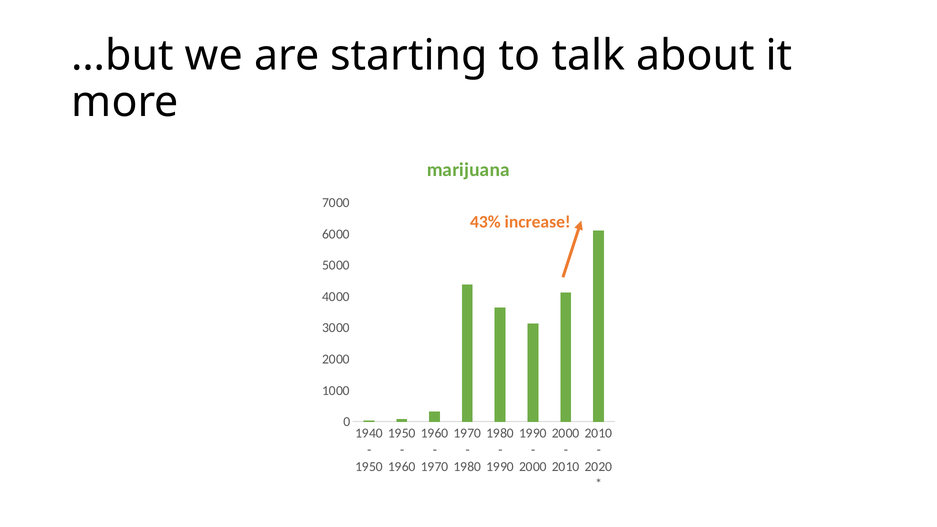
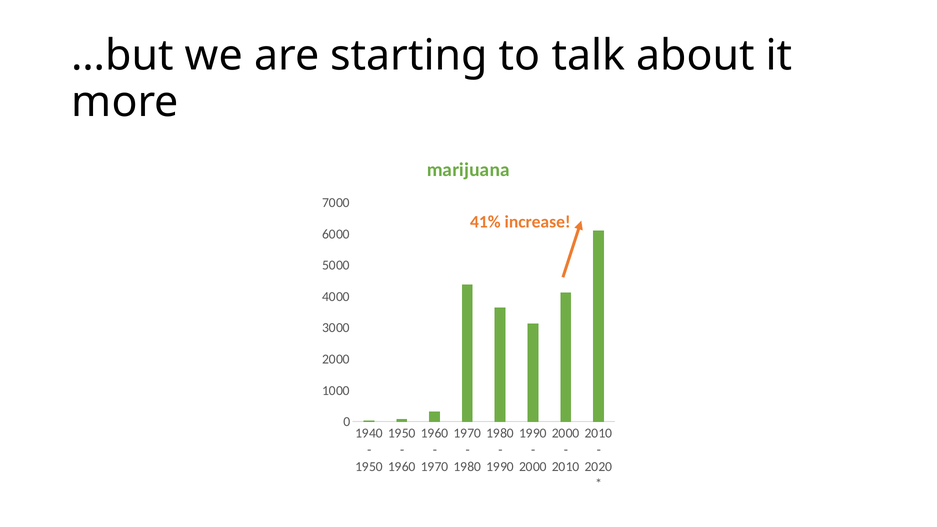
43%: 43% -> 41% (485, 222)
